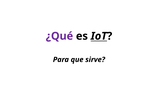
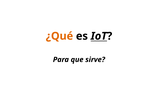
¿Qué colour: purple -> orange (59, 36)
